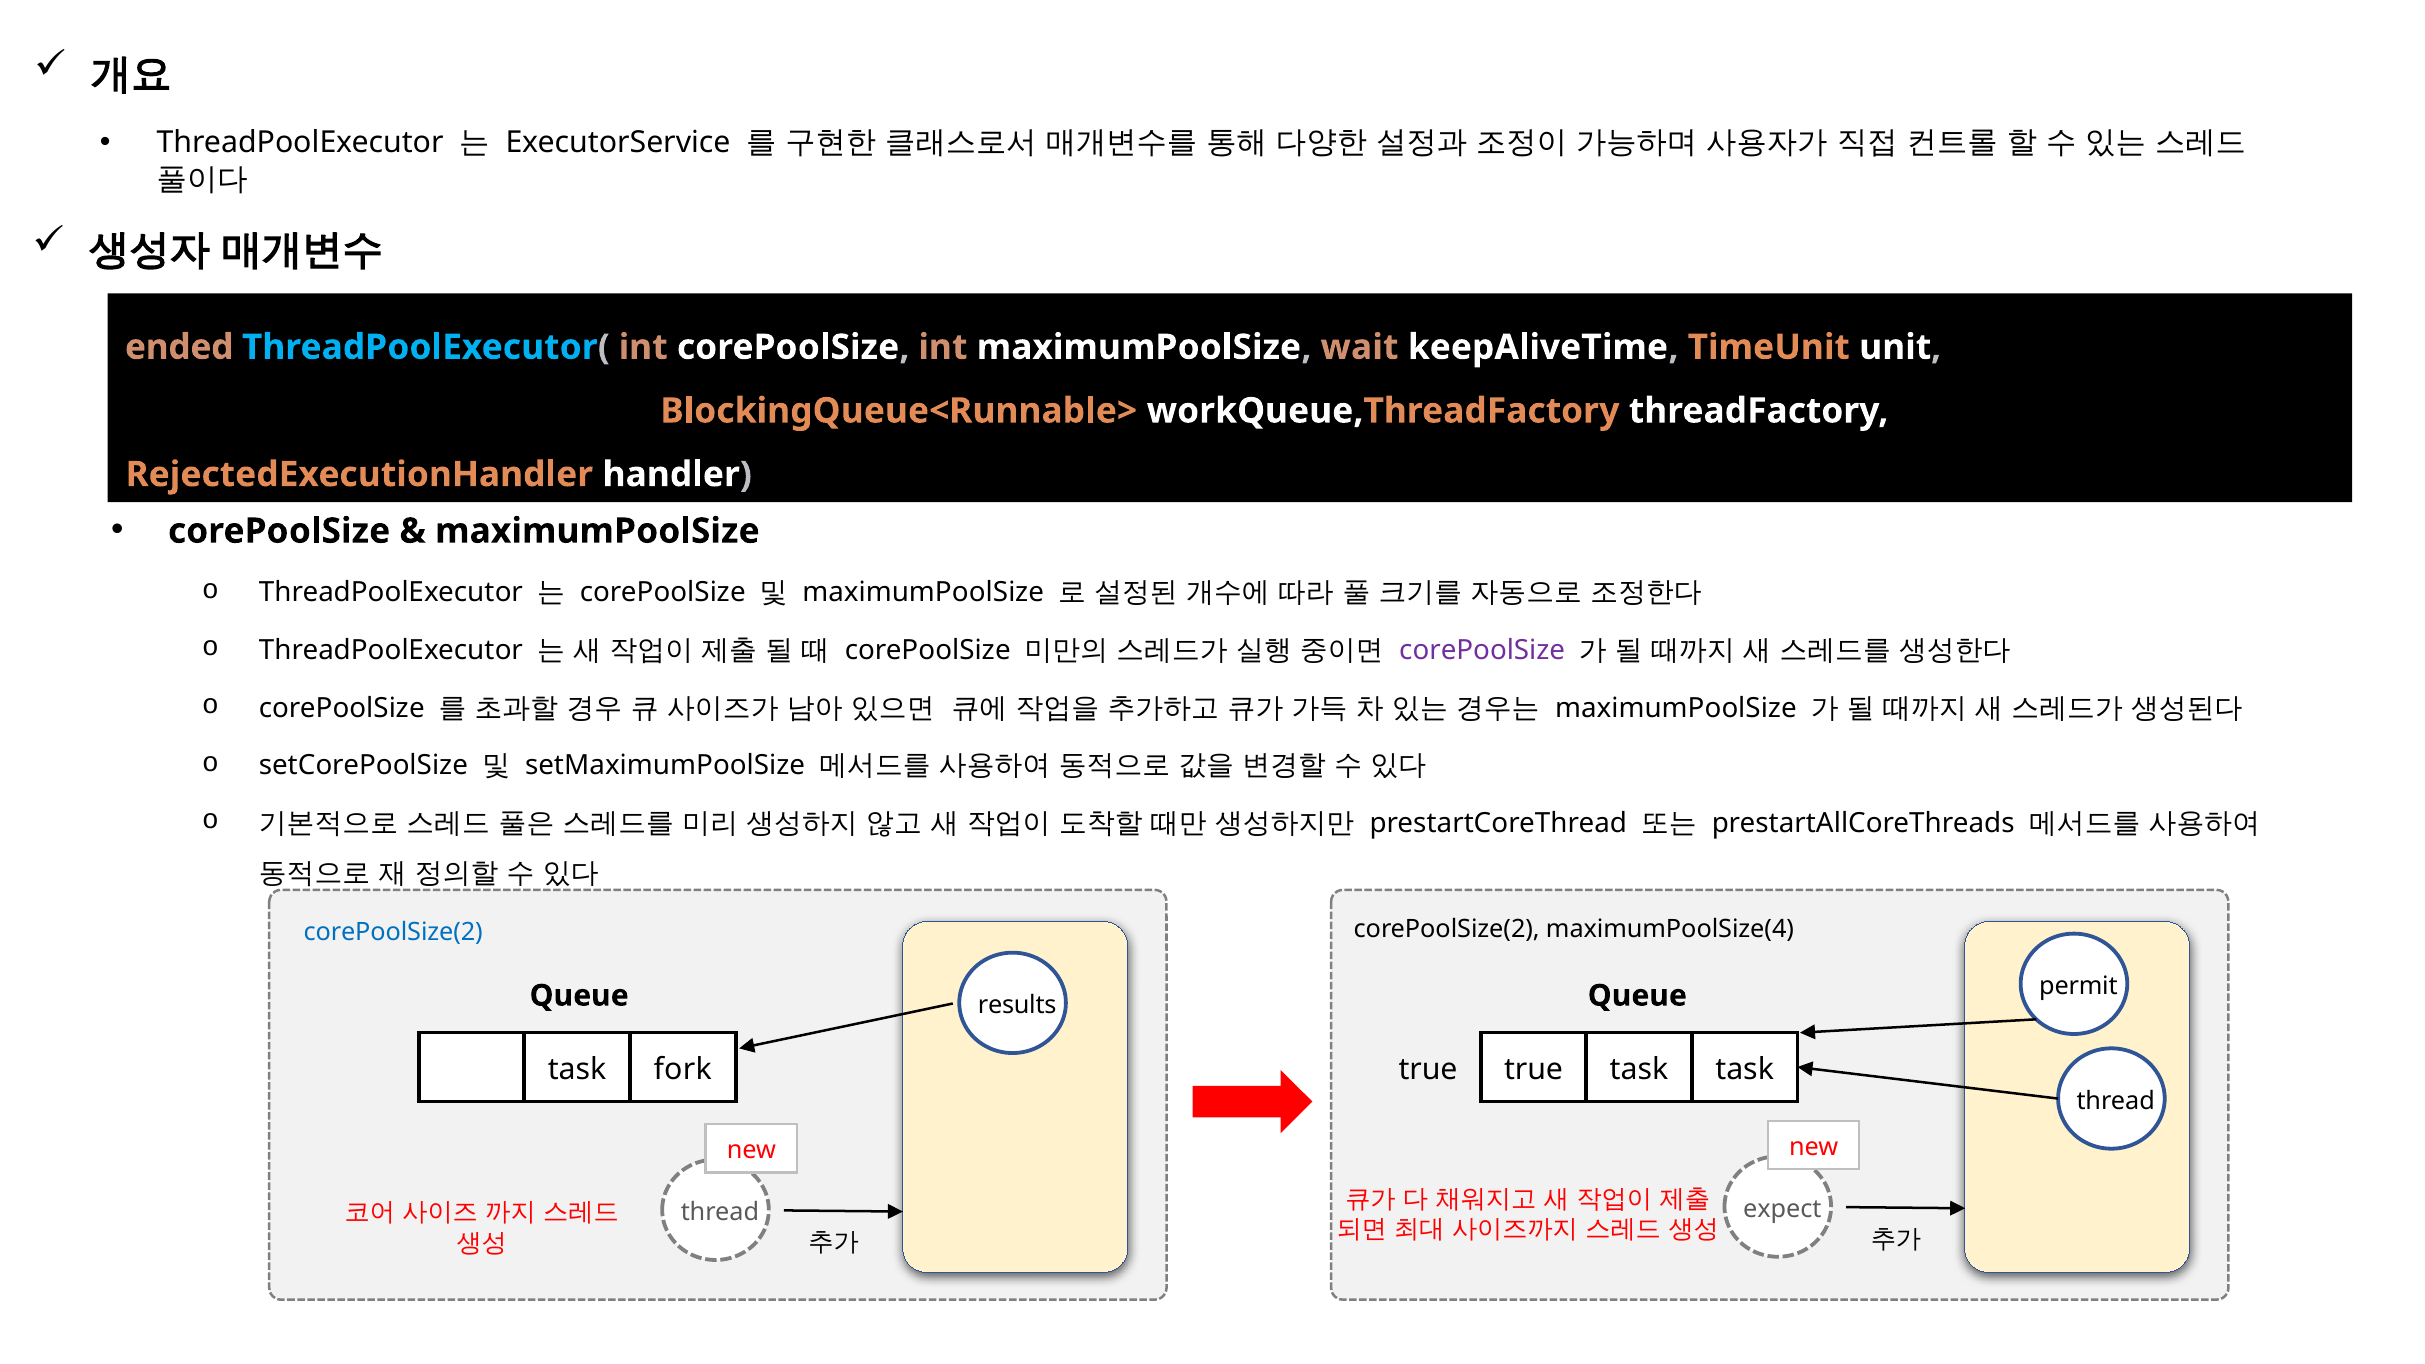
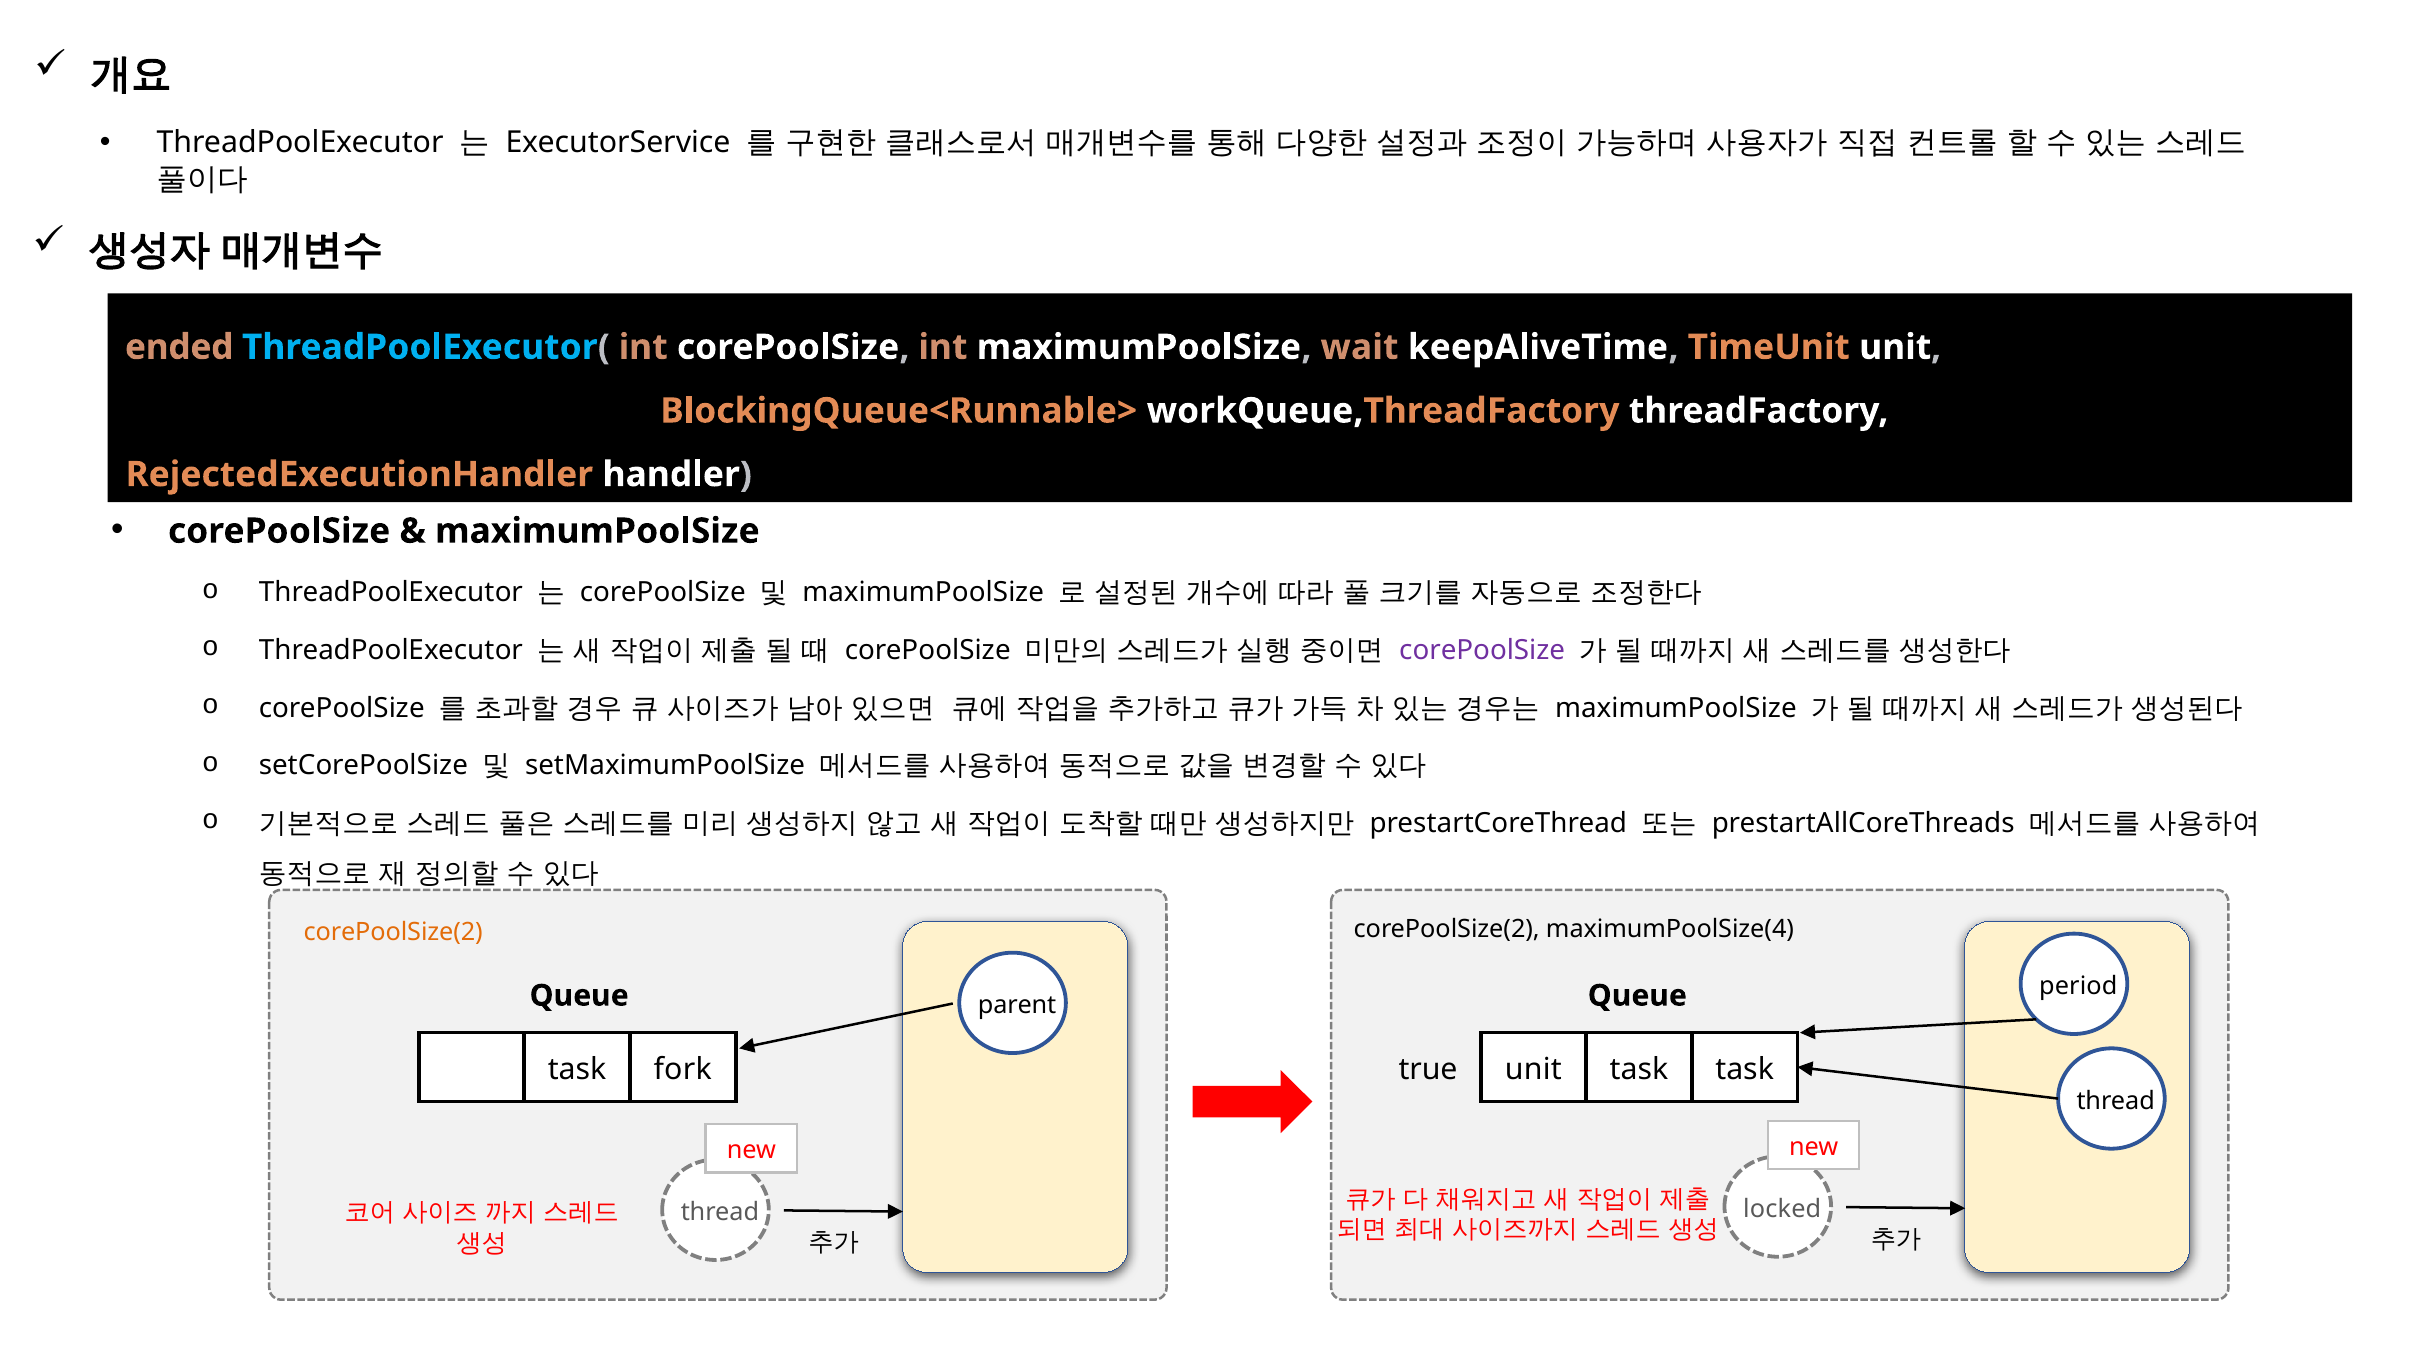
corePoolSize(2 colour: blue -> orange (393, 932)
results: results -> parent (1017, 1005)
permit: permit -> period (2078, 986)
true: true -> unit (1533, 1069)
expect: expect -> locked (1782, 1209)
